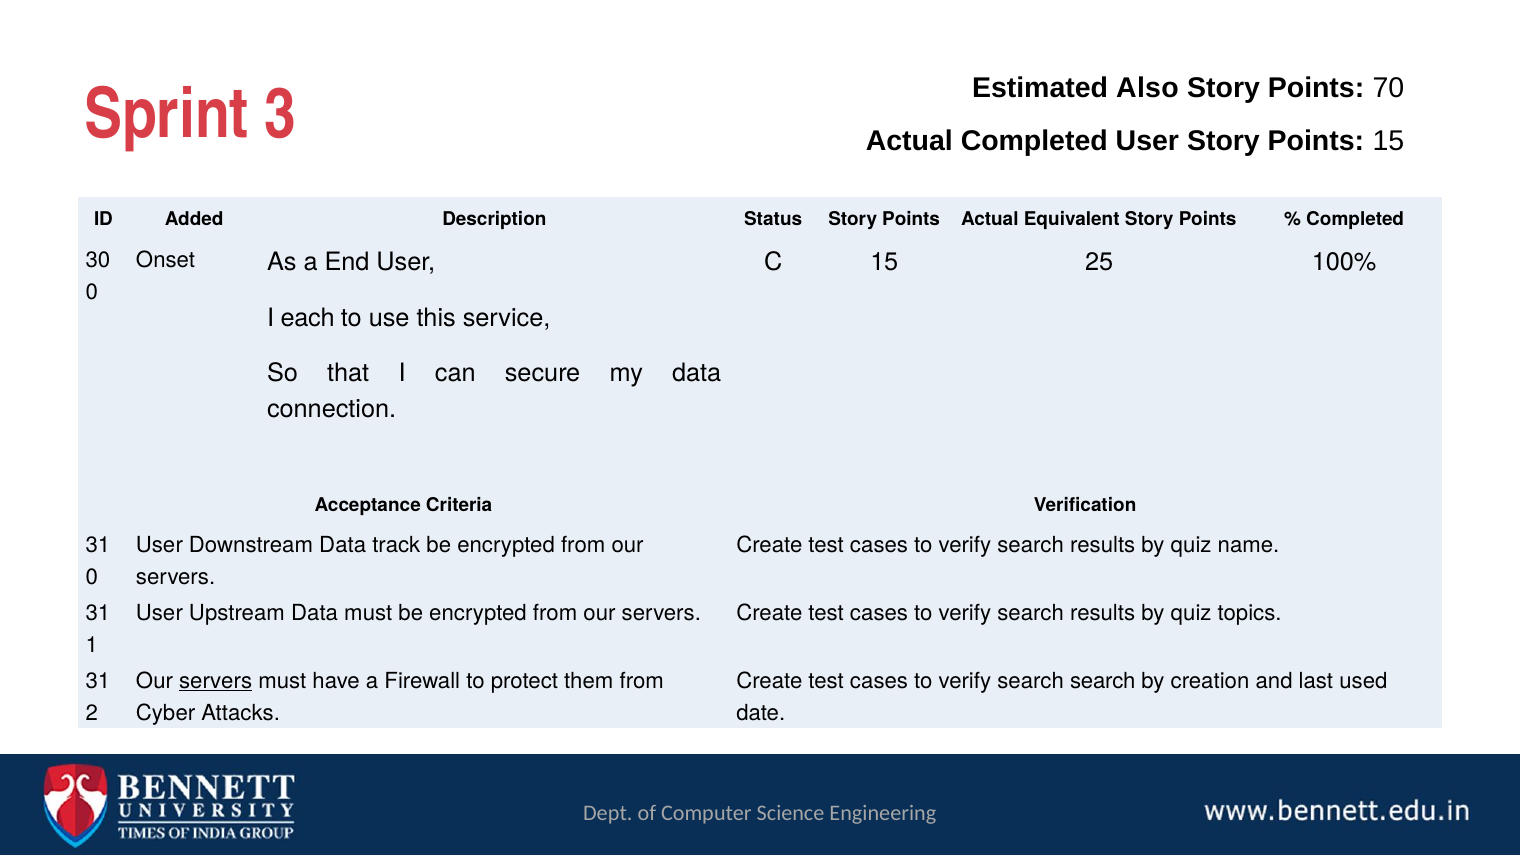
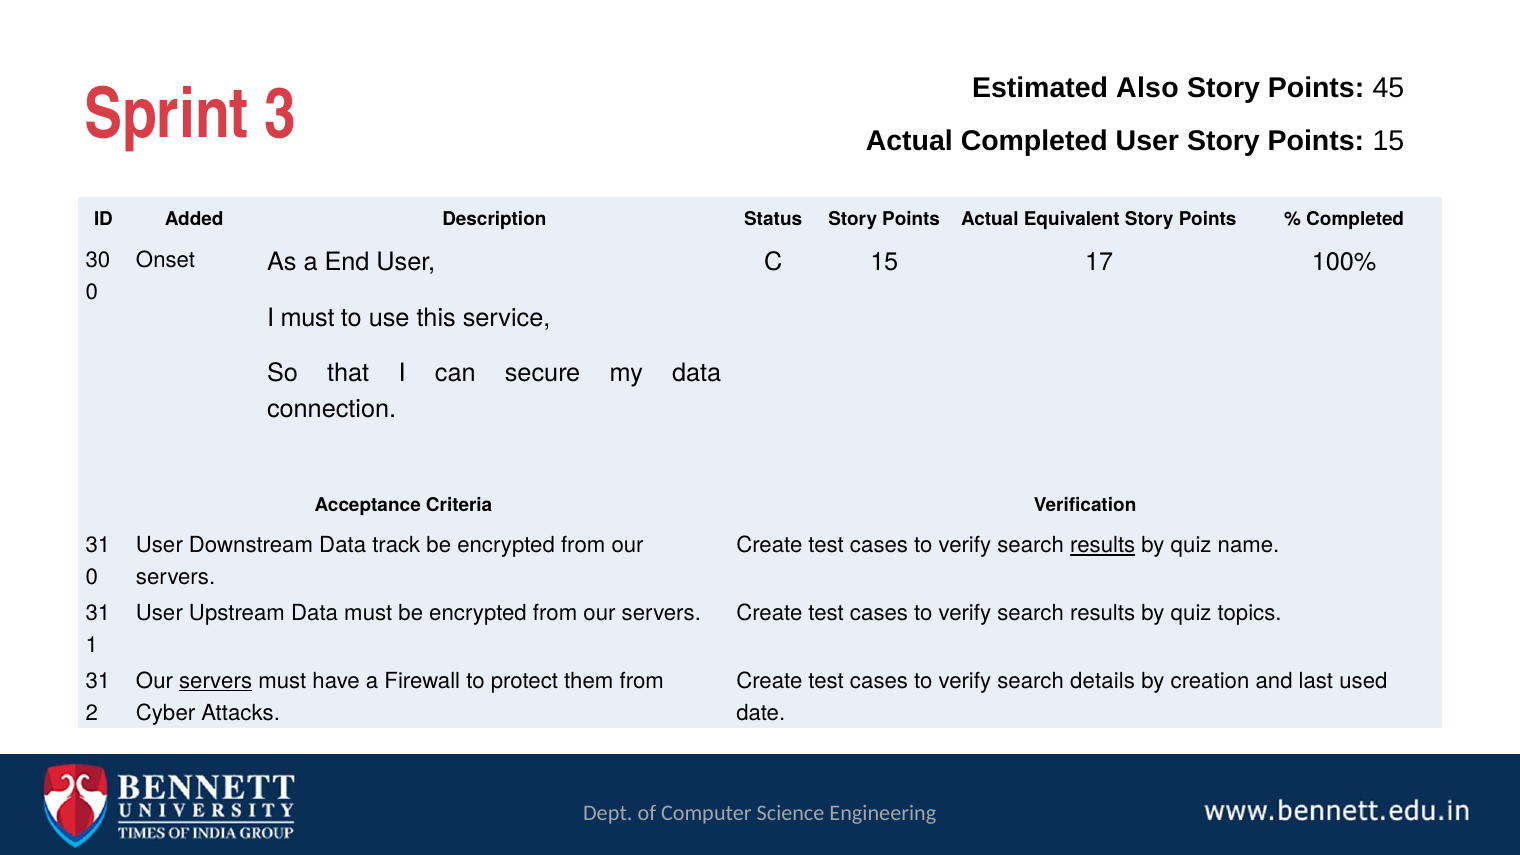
70: 70 -> 45 (1388, 88)
25: 25 -> 17 (1099, 263)
I each: each -> must (308, 318)
results underline: none -> present (1103, 546)
search search: search -> details (1103, 681)
